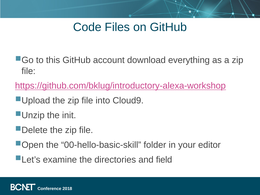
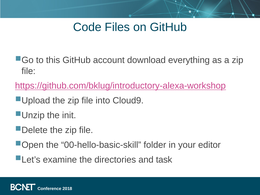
field: field -> task (164, 160)
